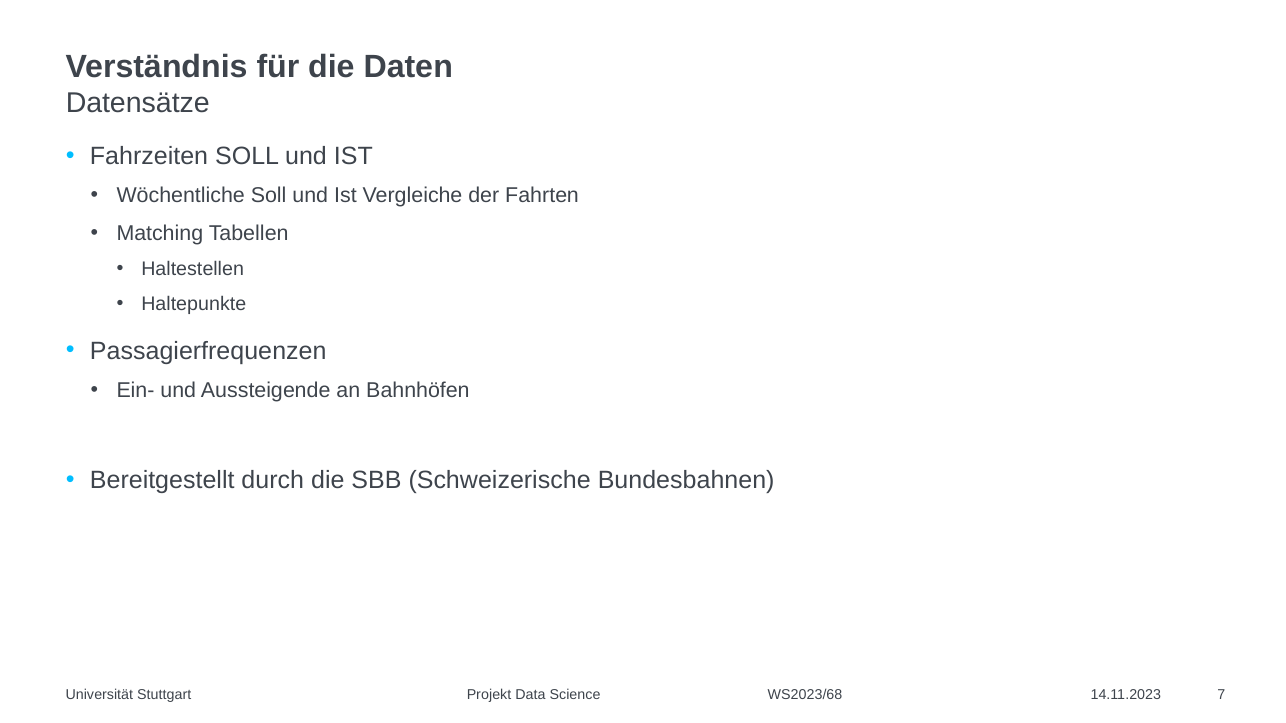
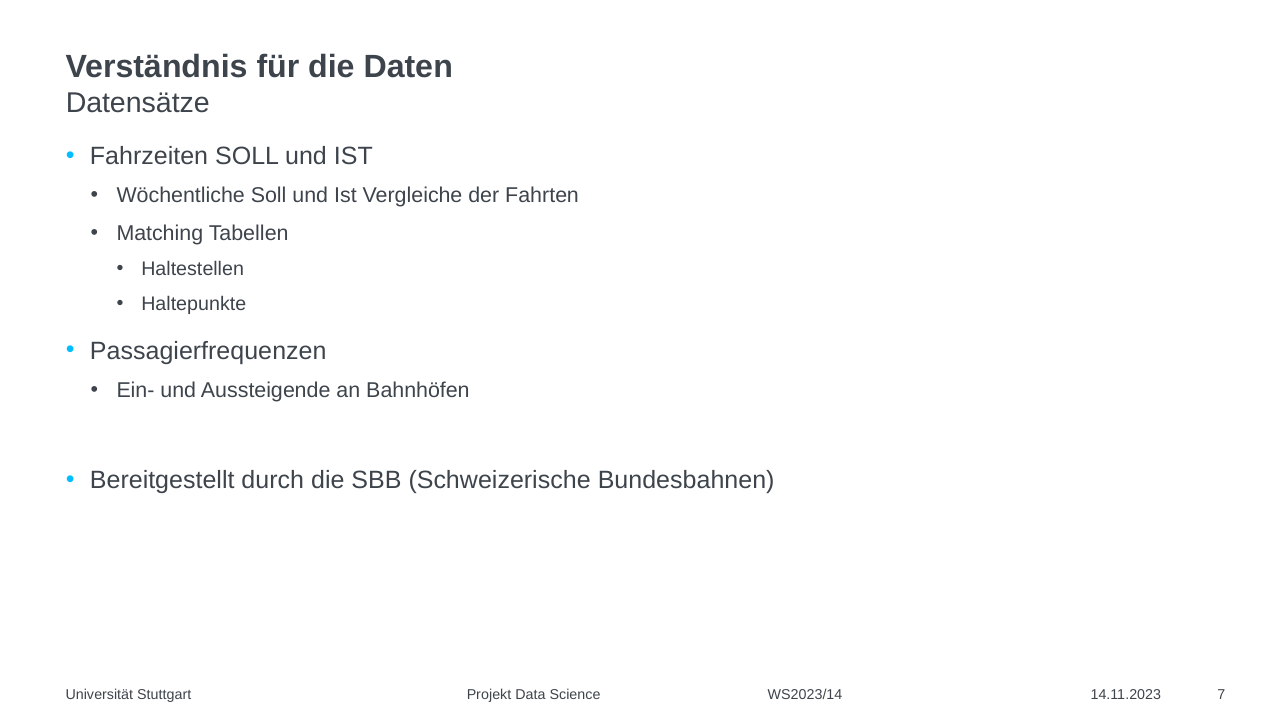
WS2023/68: WS2023/68 -> WS2023/14 (805, 695)
